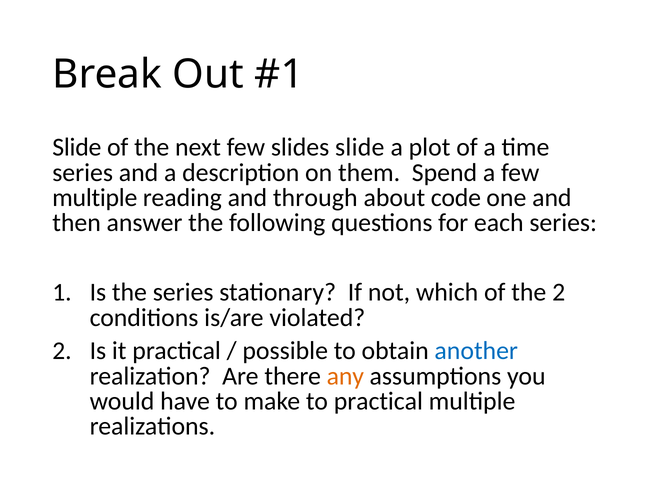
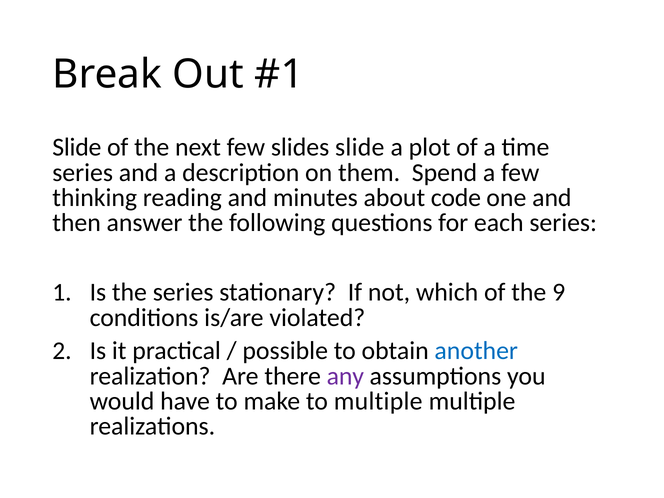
multiple: multiple -> thinking (95, 198)
through: through -> minutes (315, 198)
the 2: 2 -> 9 (559, 292)
any colour: orange -> purple (345, 376)
to practical: practical -> multiple (378, 401)
